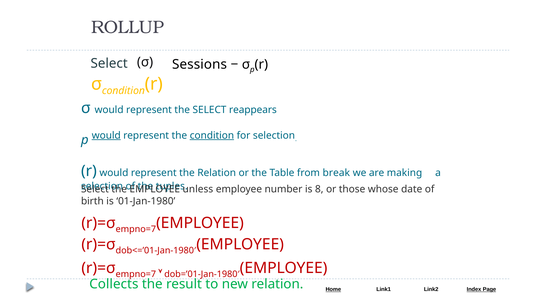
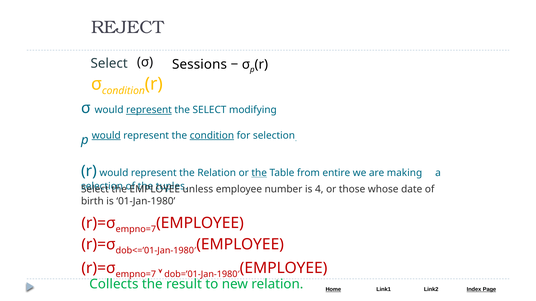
ROLLUP: ROLLUP -> REJECT (127, 27)
represent underline: none -> present (149, 110)
reappears: reappears -> modifying (253, 110)
the underline: none -> present (259, 173)
break: break -> entire (336, 173)
8: 8 -> 4 (319, 190)
